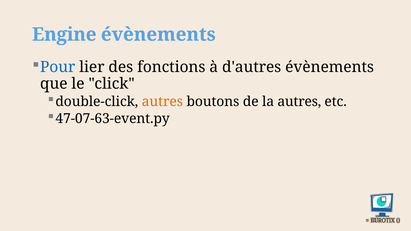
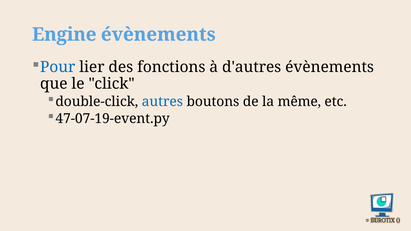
autres colour: orange -> blue (162, 102)
la autres: autres -> même (299, 102)
47-07-63-event.py: 47-07-63-event.py -> 47-07-19-event.py (113, 119)
